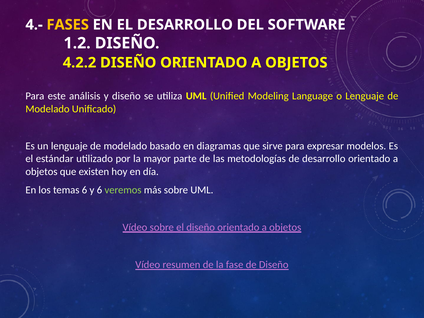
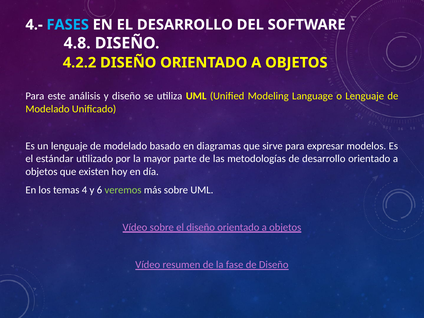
FASES colour: yellow -> light blue (68, 25)
1.2: 1.2 -> 4.8 (77, 43)
temas 6: 6 -> 4 (84, 190)
